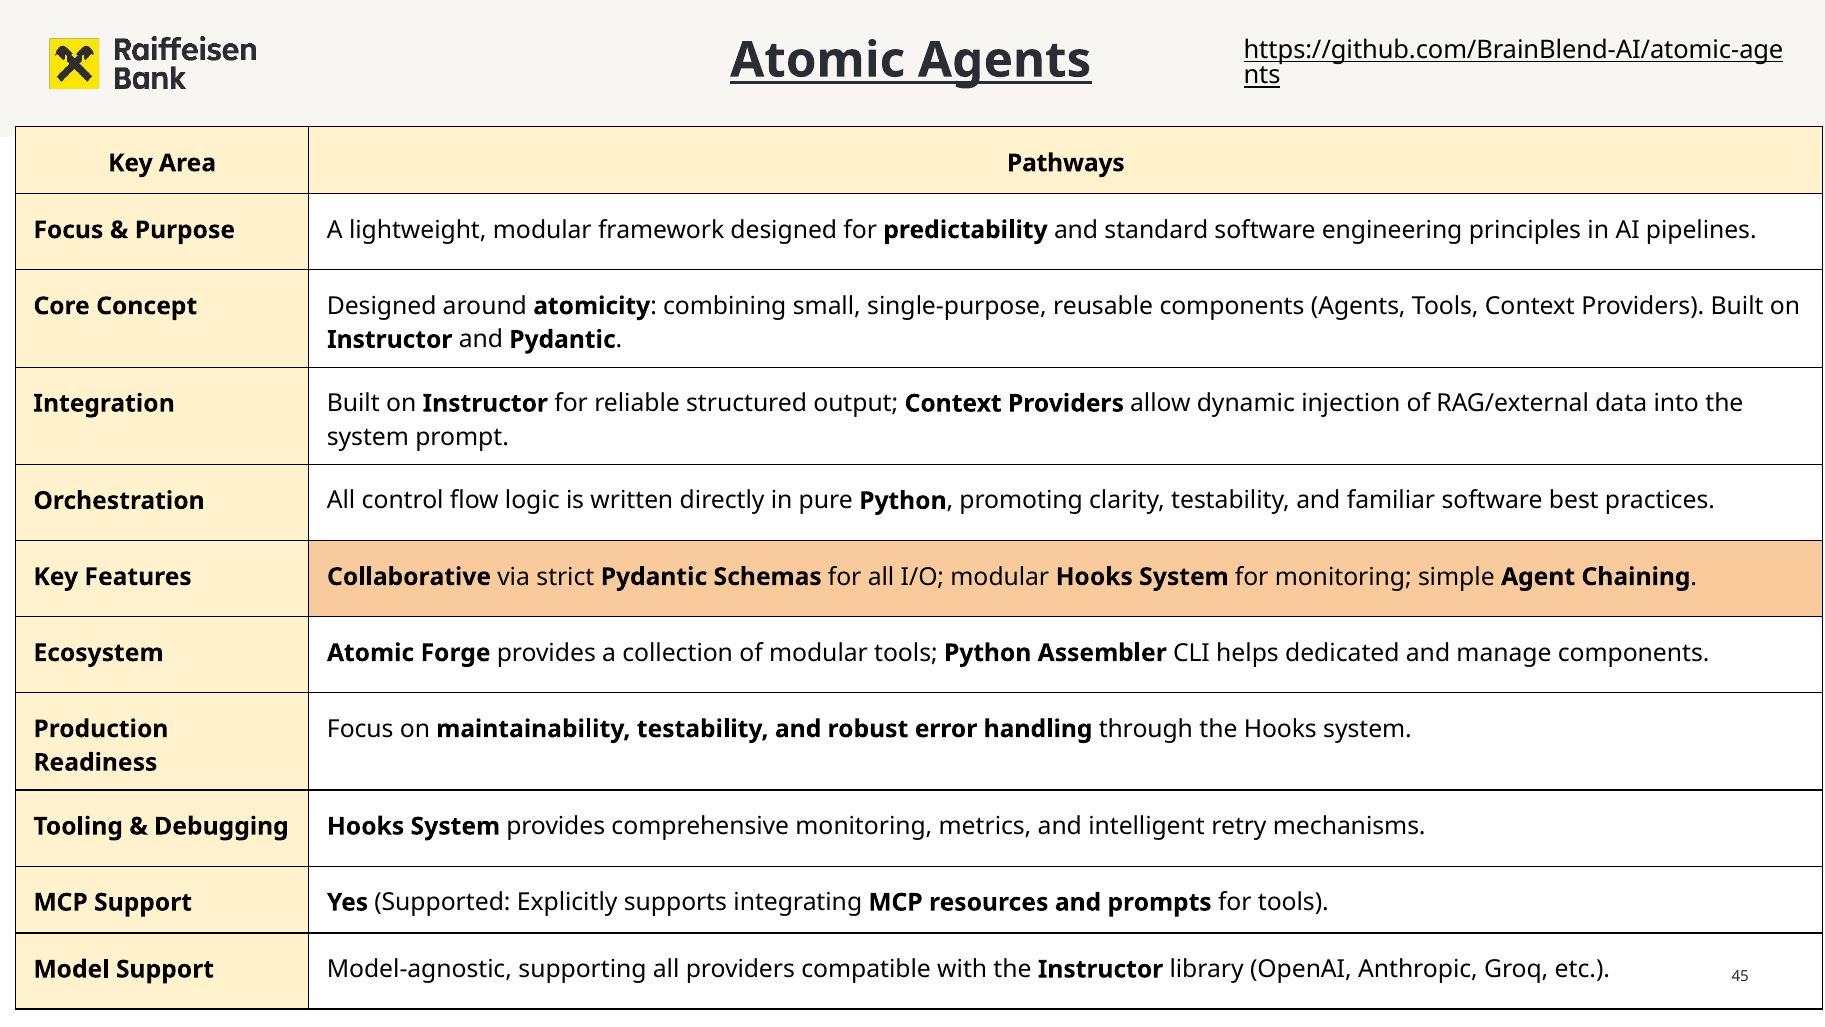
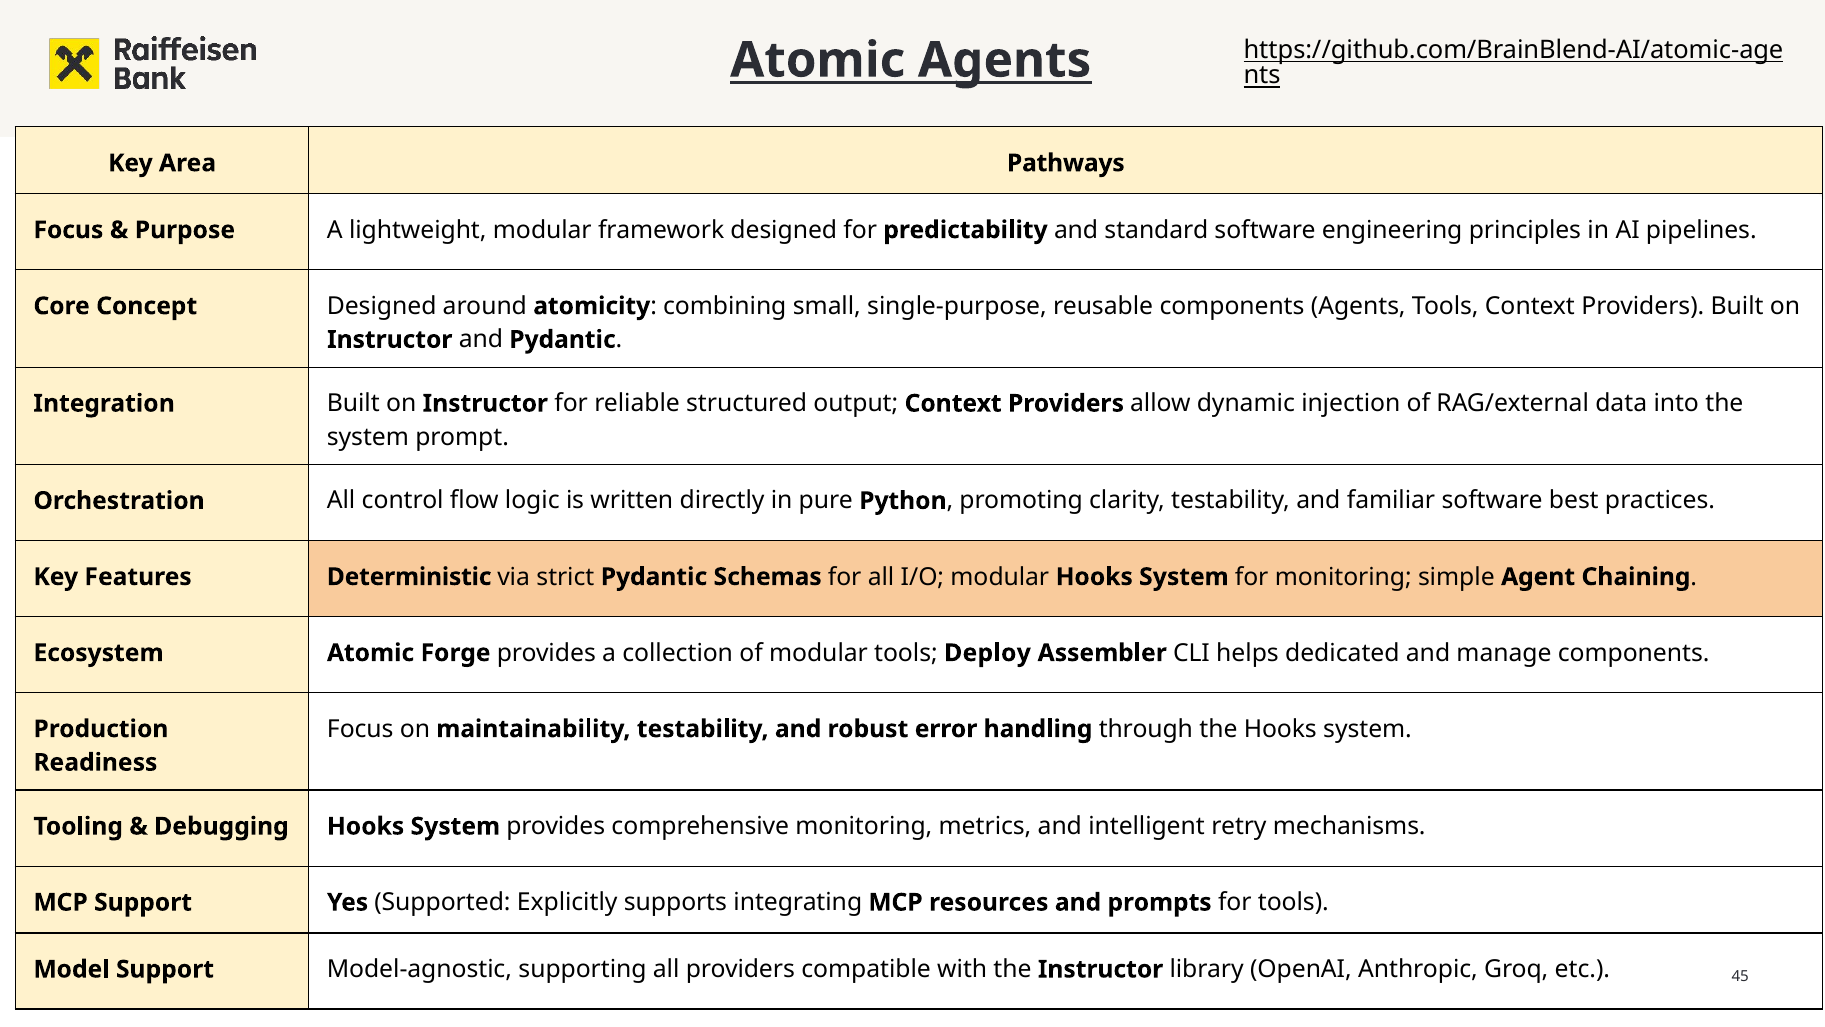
Collaborative: Collaborative -> Deterministic (409, 577)
tools Python: Python -> Deploy (987, 653)
